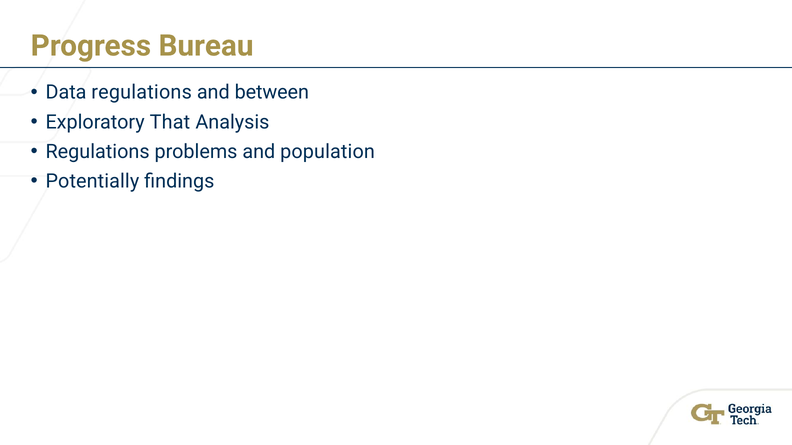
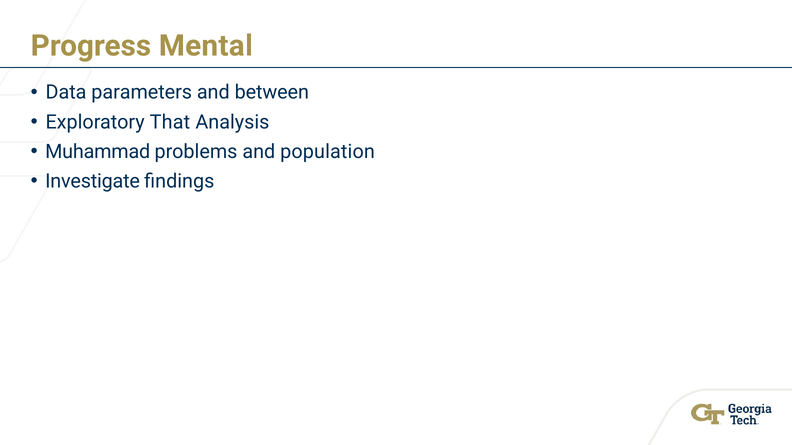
Bureau: Bureau -> Mental (206, 46)
Data regulations: regulations -> parameters (142, 93)
Regulations: Regulations -> Muhammad (98, 152)
Potentially: Potentially -> Investigate (93, 181)
